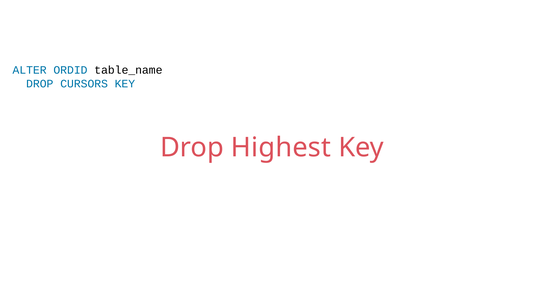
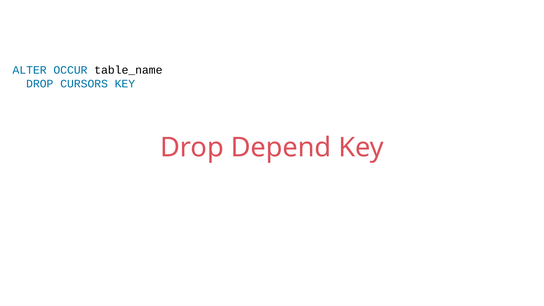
ORDID: ORDID -> OCCUR (70, 70)
Highest: Highest -> Depend (281, 148)
